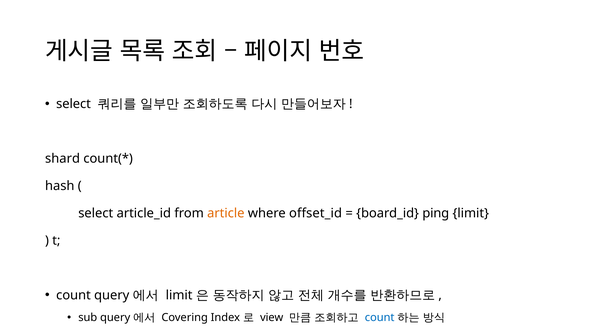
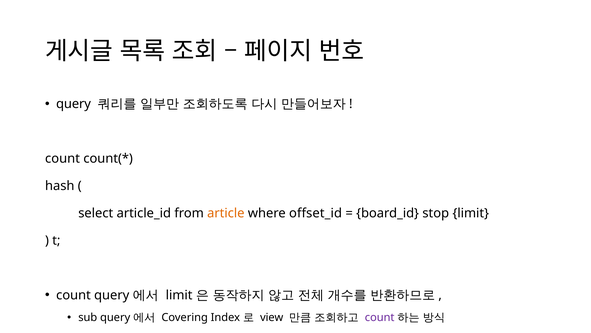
select: select -> query (74, 104)
shard: shard -> count (63, 158)
ping: ping -> stop (436, 213)
count colour: blue -> purple (380, 317)
